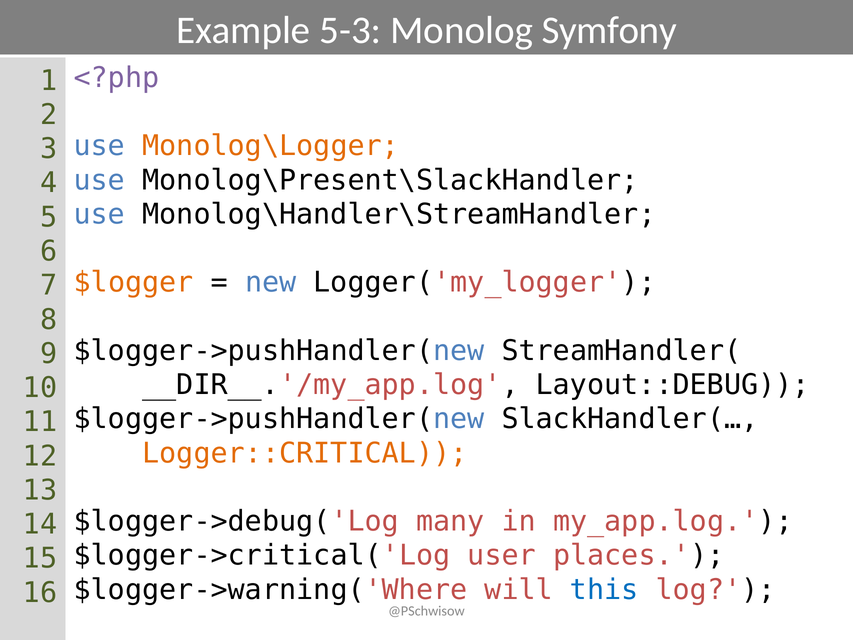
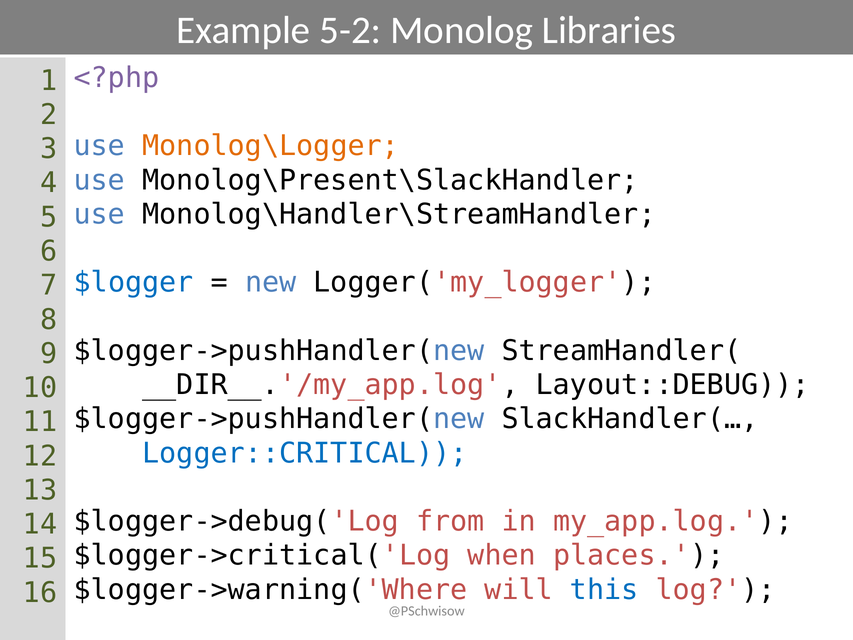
5-3: 5-3 -> 5-2 (350, 30)
Symfony: Symfony -> Libraries (609, 30)
$logger colour: orange -> blue (134, 282)
Logger::CRITICAL colour: orange -> blue (305, 453)
many: many -> from (450, 521)
user: user -> when (502, 555)
